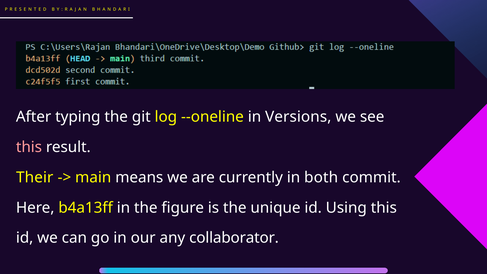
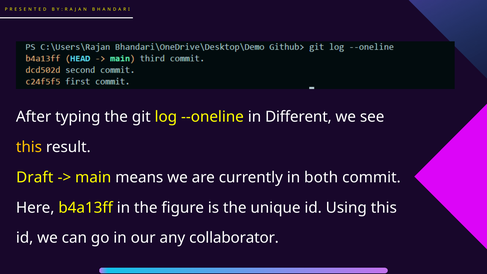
Versions: Versions -> Different (298, 117)
this colour: pink -> yellow (29, 147)
Their: Their -> Draft (35, 177)
